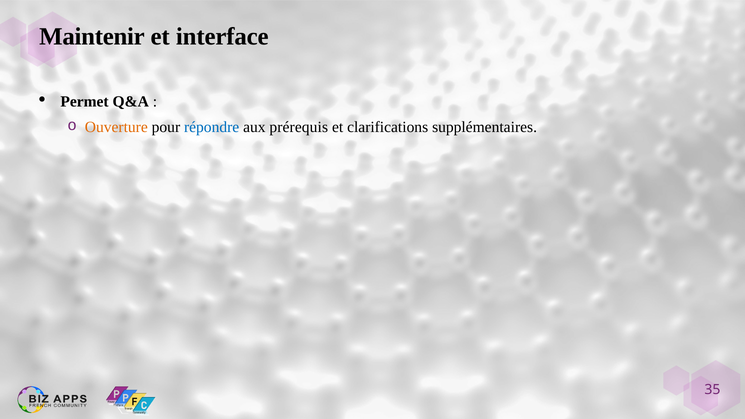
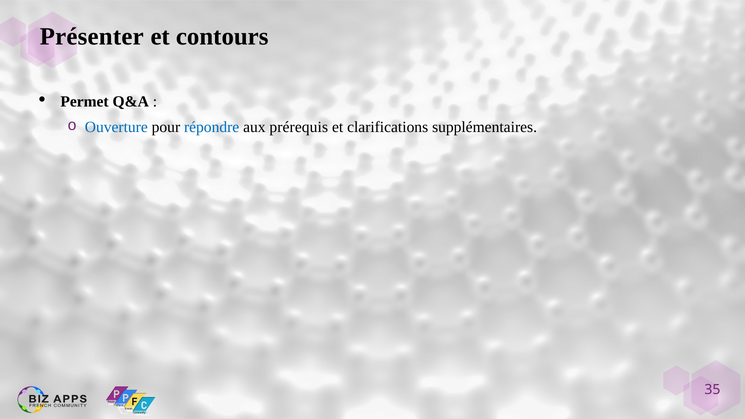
Maintenir: Maintenir -> Présenter (92, 36)
interface: interface -> contours (222, 36)
Ouverture colour: orange -> blue (116, 127)
